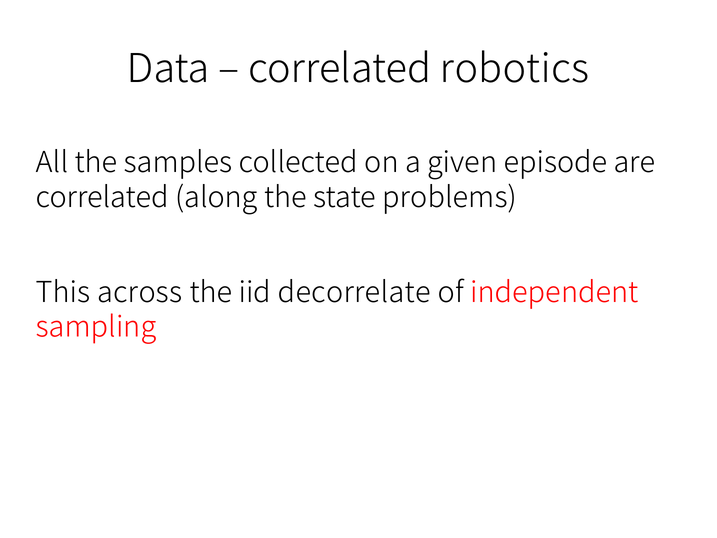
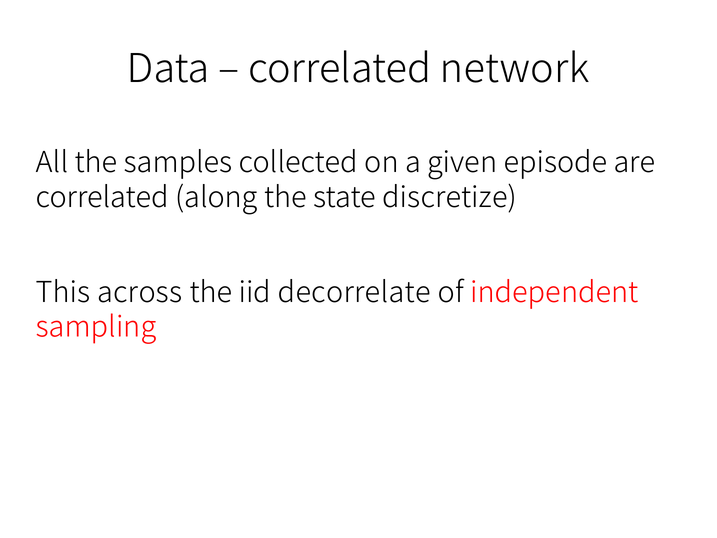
robotics: robotics -> network (515, 69)
problems: problems -> discretize (450, 197)
